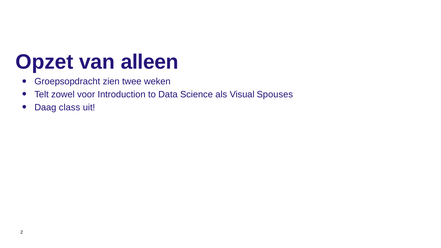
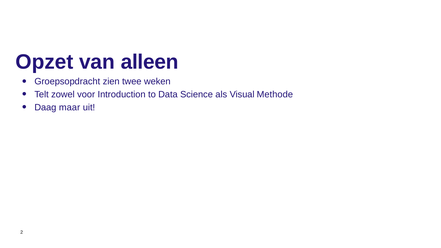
Spouses: Spouses -> Methode (275, 95)
class: class -> maar (70, 107)
